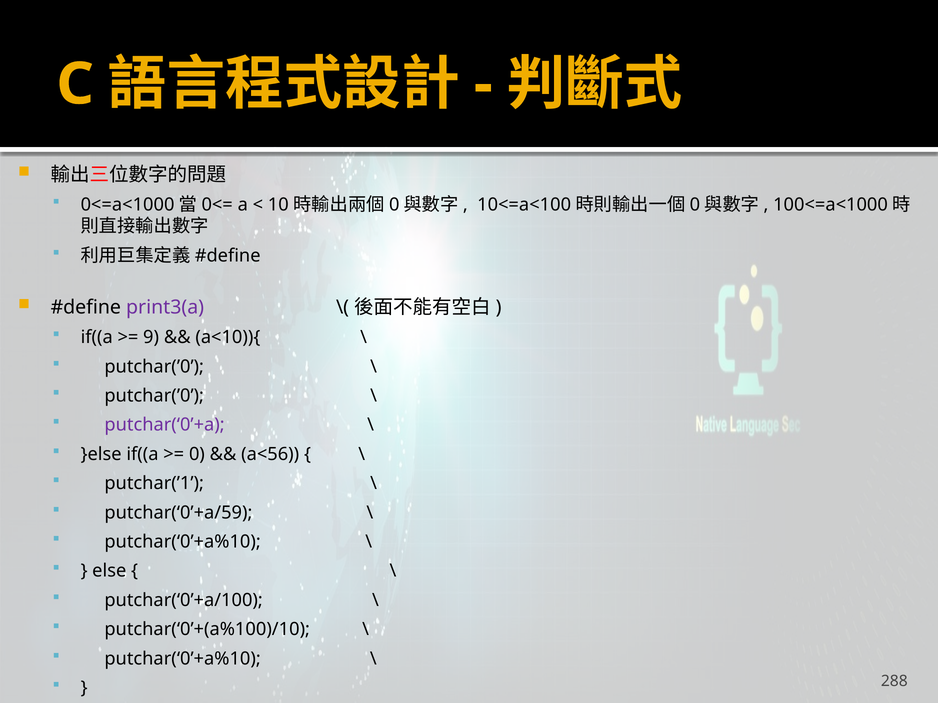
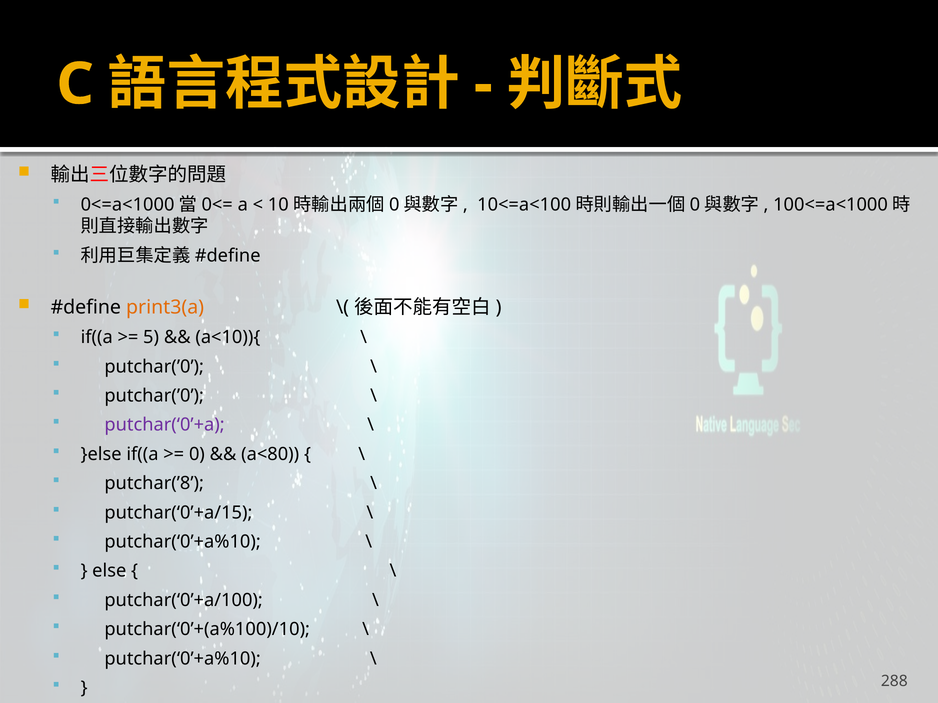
print3(a colour: purple -> orange (165, 308)
9: 9 -> 5 (151, 338)
a<56: a<56 -> a<80 (270, 454)
putchar(’1: putchar(’1 -> putchar(’8 (154, 484)
putchar(‘0’+a/59: putchar(‘0’+a/59 -> putchar(‘0’+a/15 (178, 513)
